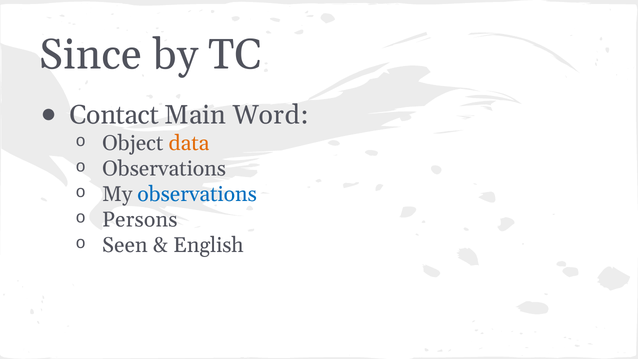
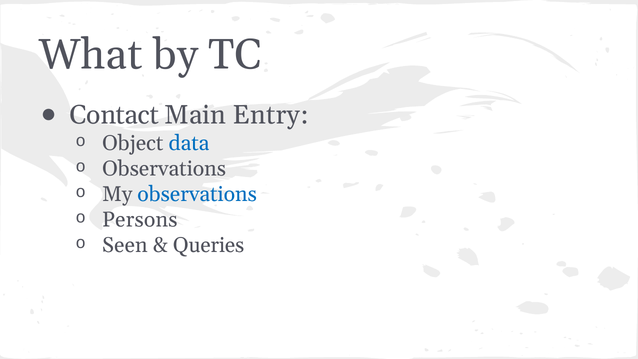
Since: Since -> What (91, 55)
Word: Word -> Entry (271, 115)
data colour: orange -> blue (189, 143)
English: English -> Queries (209, 245)
